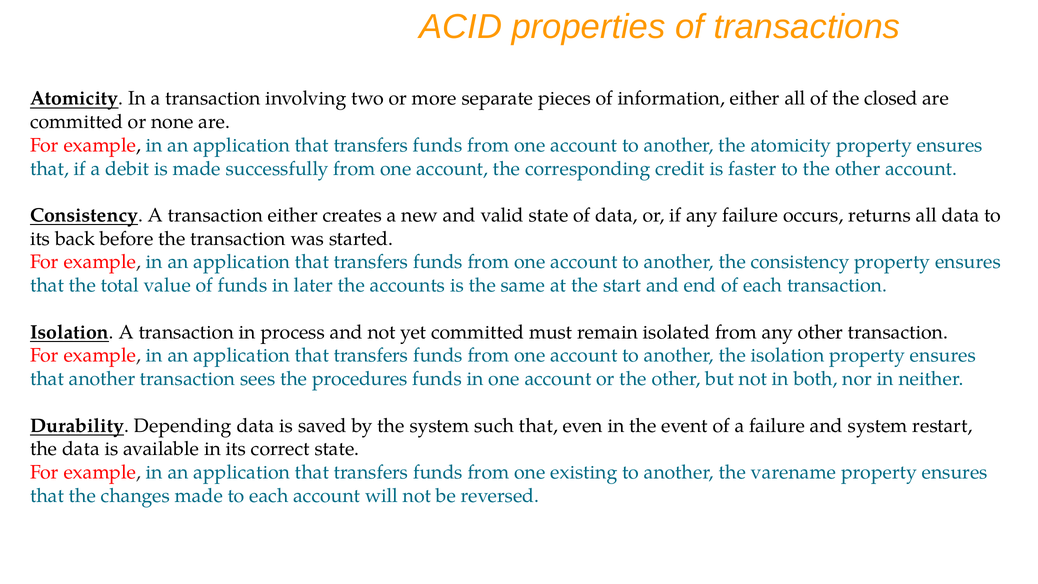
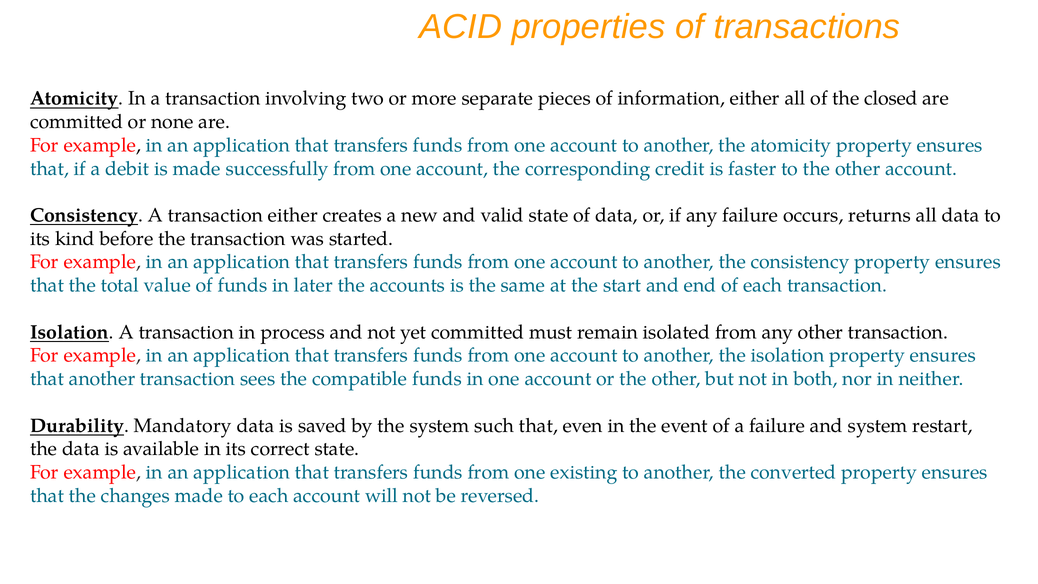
back: back -> kind (75, 239)
procedures: procedures -> compatible (360, 379)
Depending: Depending -> Mandatory (183, 425)
varename: varename -> converted (794, 472)
